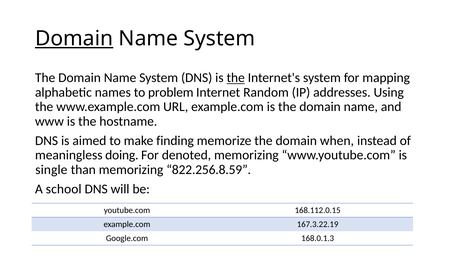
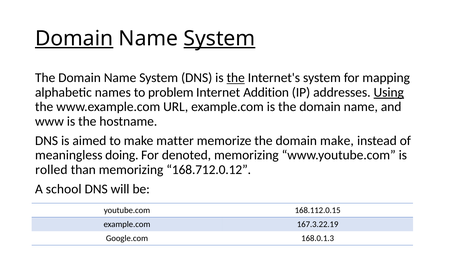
System underline: none -> present (219, 39)
Random: Random -> Addition (266, 92)
Using underline: none -> present (389, 92)
finding: finding -> matter (175, 141)
domain when: when -> make (337, 141)
single: single -> rolled (51, 170)
822.256.8.59: 822.256.8.59 -> 168.712.0.12 (209, 170)
